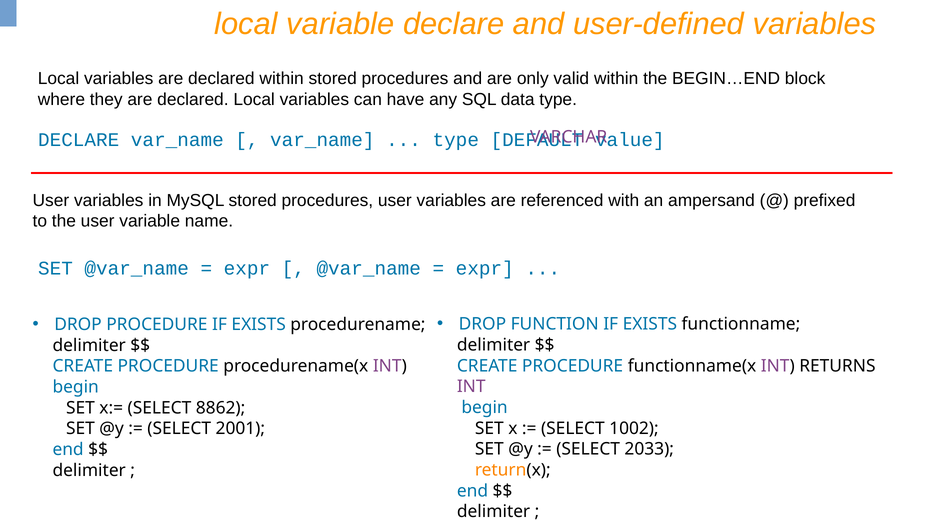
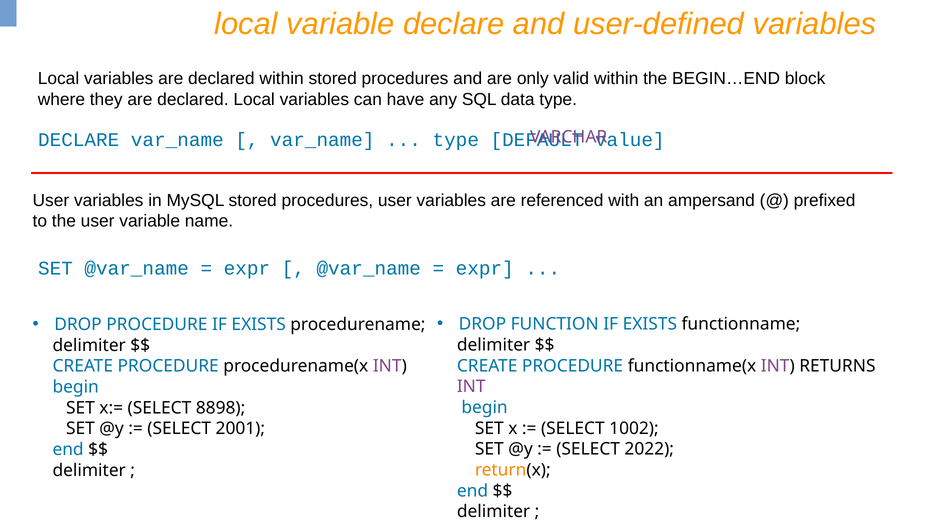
8862: 8862 -> 8898 (221, 408)
2033: 2033 -> 2022 (649, 449)
